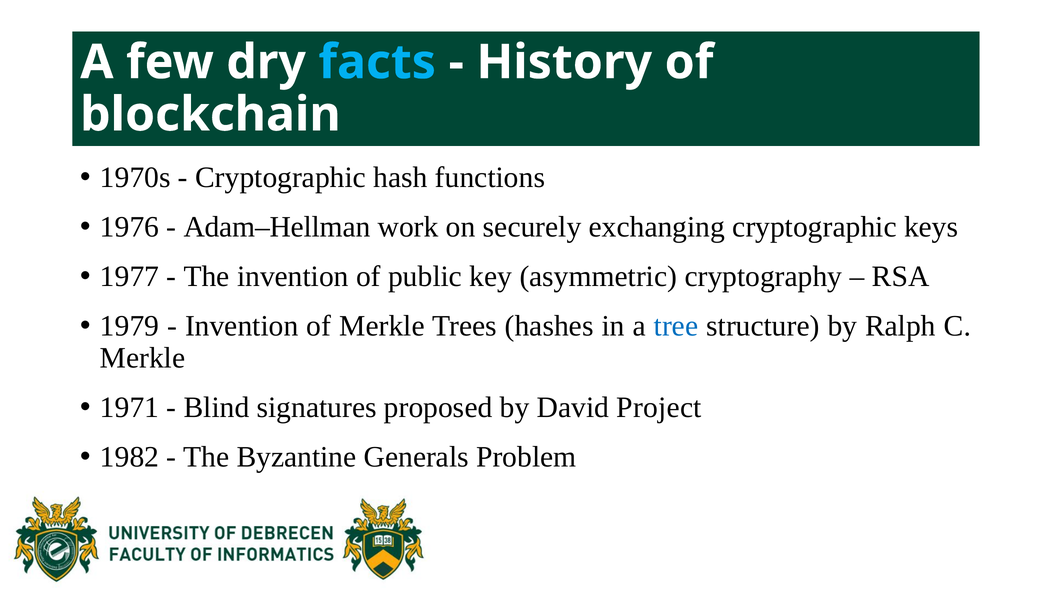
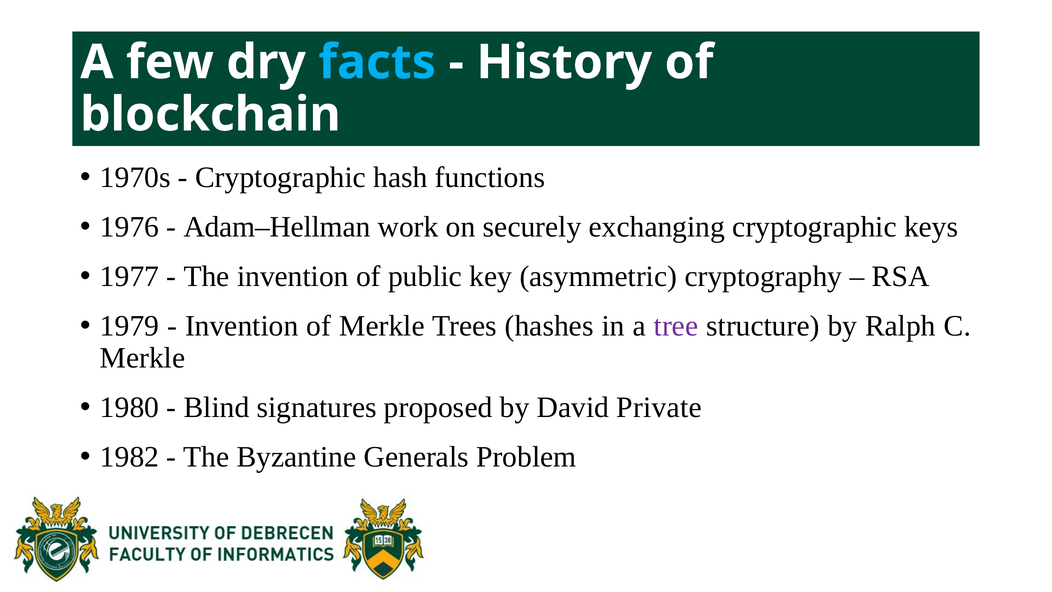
tree colour: blue -> purple (676, 326)
1971: 1971 -> 1980 (130, 407)
Project: Project -> Private (659, 407)
